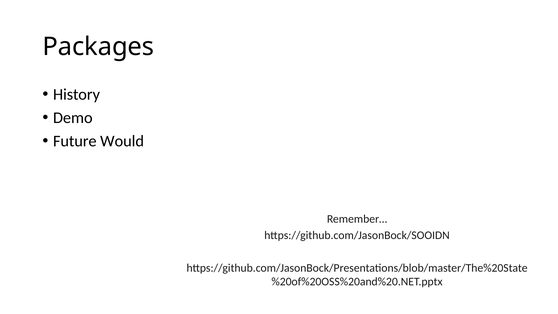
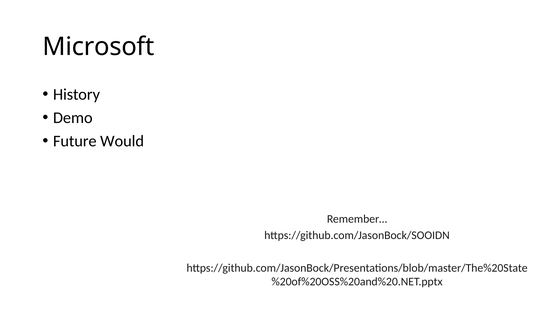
Packages: Packages -> Microsoft (98, 47)
